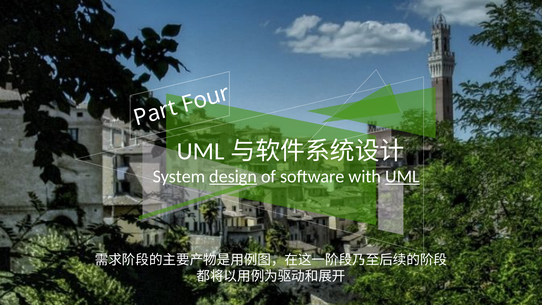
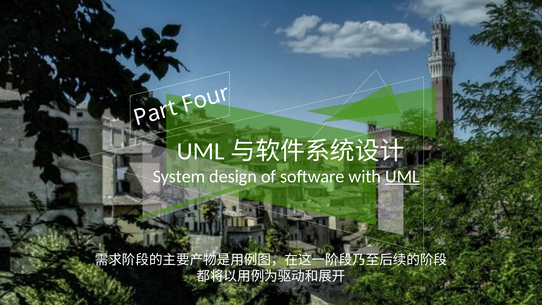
design underline: present -> none (233, 176)
